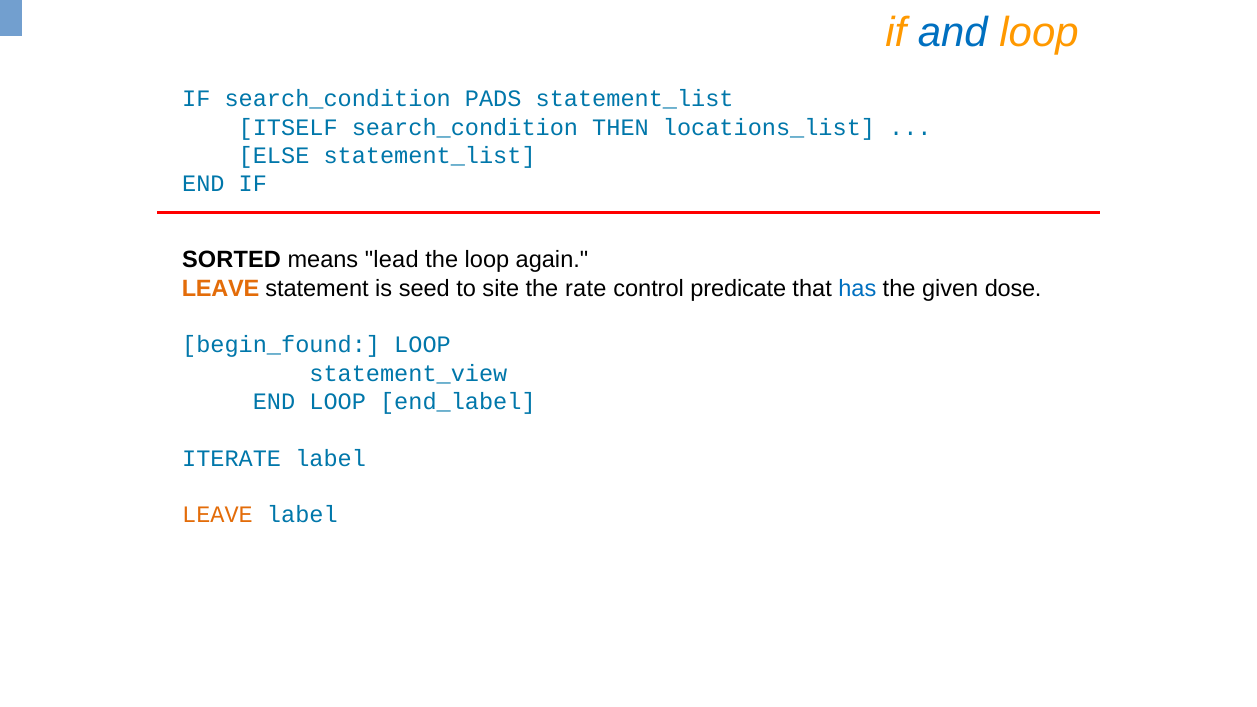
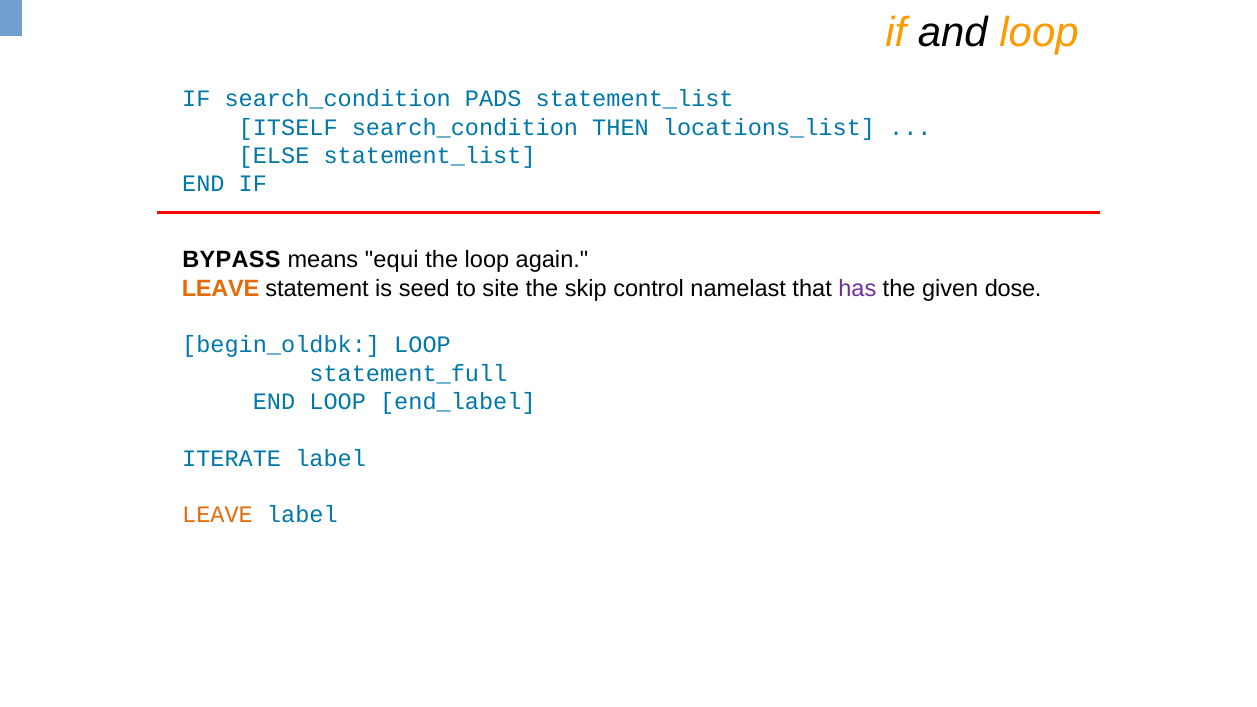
and colour: blue -> black (953, 33)
SORTED: SORTED -> BYPASS (231, 260)
lead: lead -> equi (392, 260)
rate: rate -> skip (586, 288)
predicate: predicate -> namelast (738, 288)
has colour: blue -> purple (857, 288)
begin_found: begin_found -> begin_oldbk (281, 345)
statement_view: statement_view -> statement_full (408, 373)
